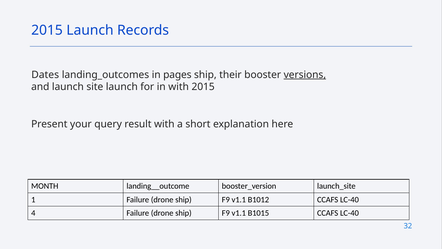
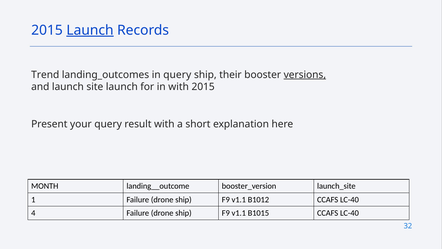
Launch underline: none -> present (90, 30)
Dates: Dates -> Trend (45, 75)
in pages: pages -> query (177, 75)
